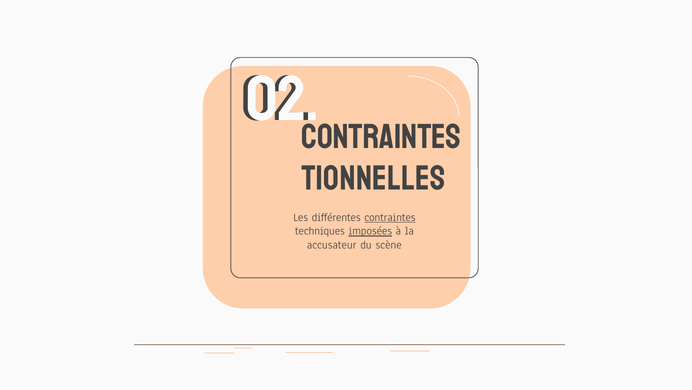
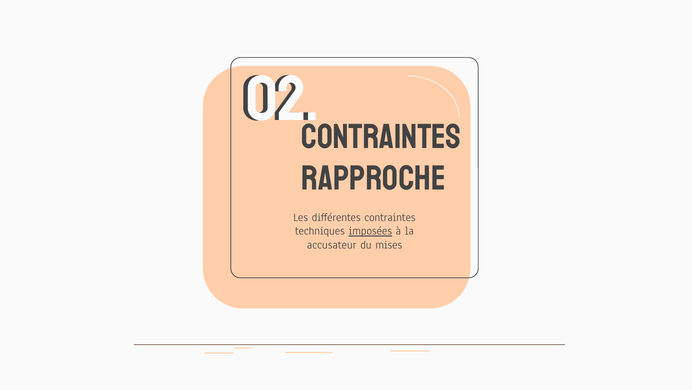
TIONNELLES: TIONNELLES -> RAPPROCHE (374, 178)
contraintes underline: present -> none (390, 217)
scène: scène -> mises (389, 245)
